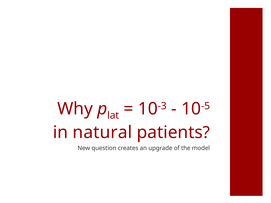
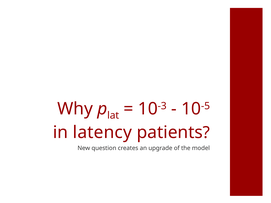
natural: natural -> latency (102, 133)
